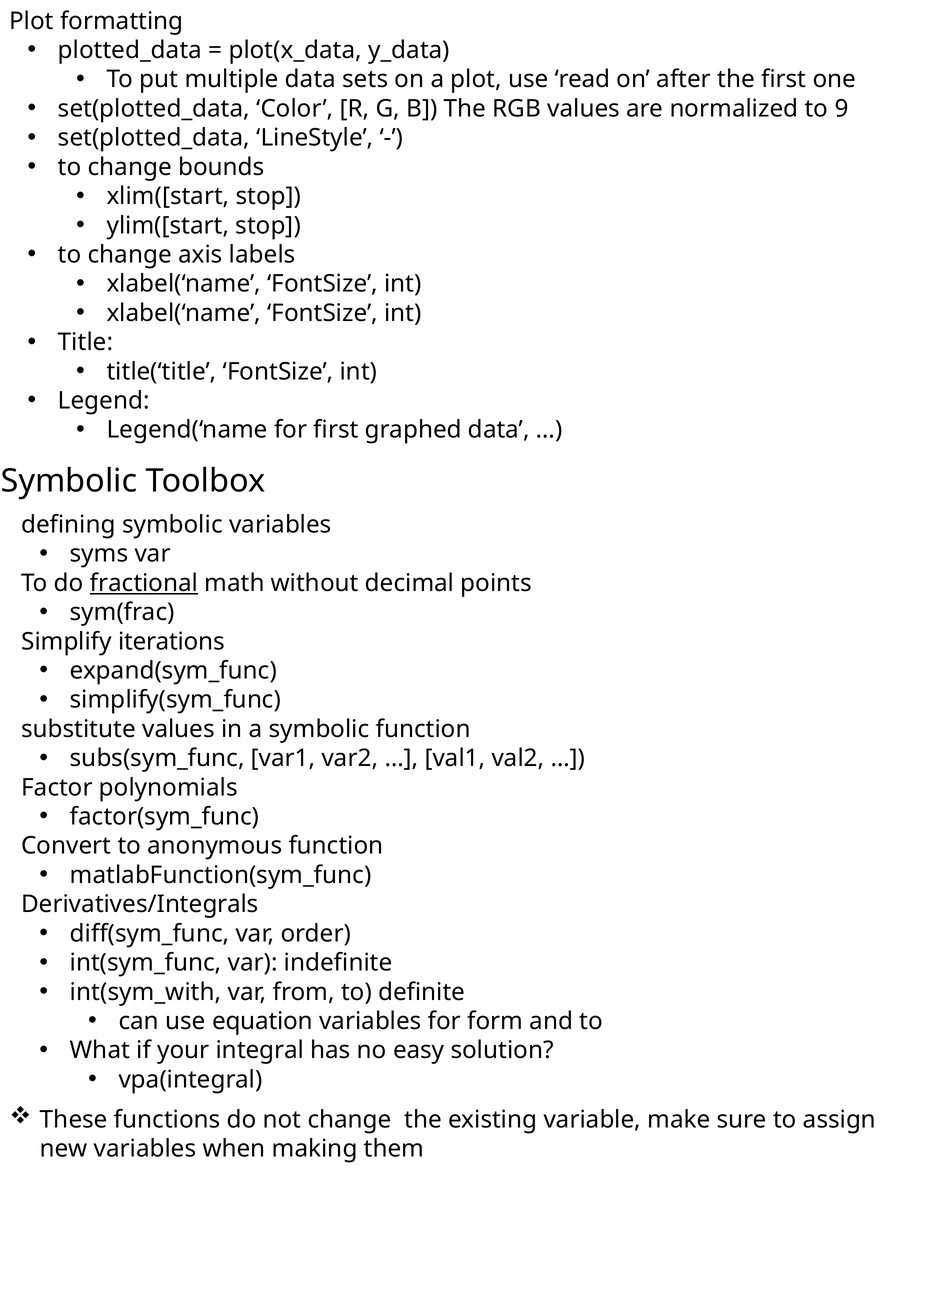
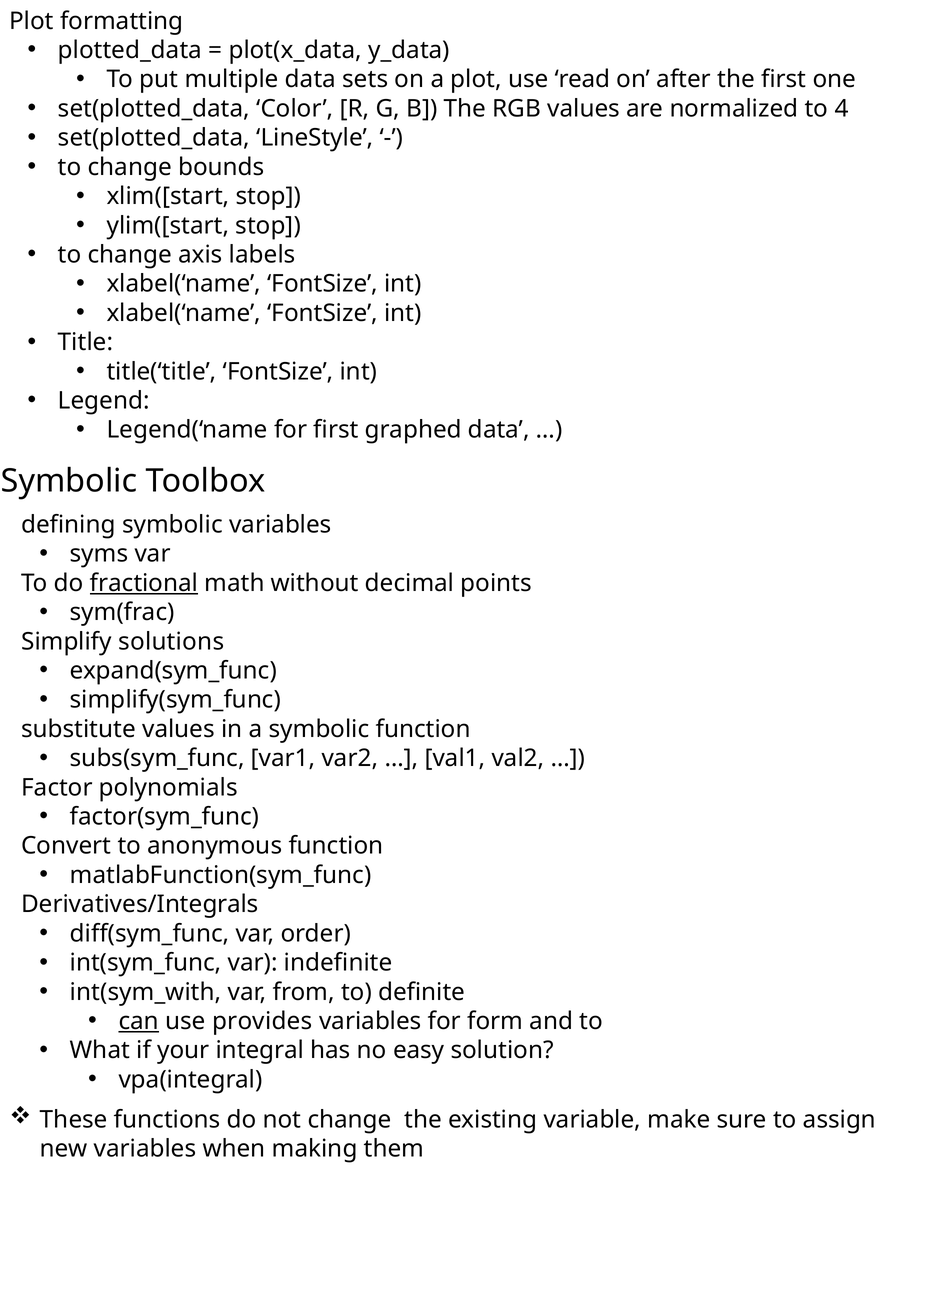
9: 9 -> 4 (841, 109)
iterations: iterations -> solutions (171, 642)
can underline: none -> present (139, 1021)
equation: equation -> provides (262, 1021)
